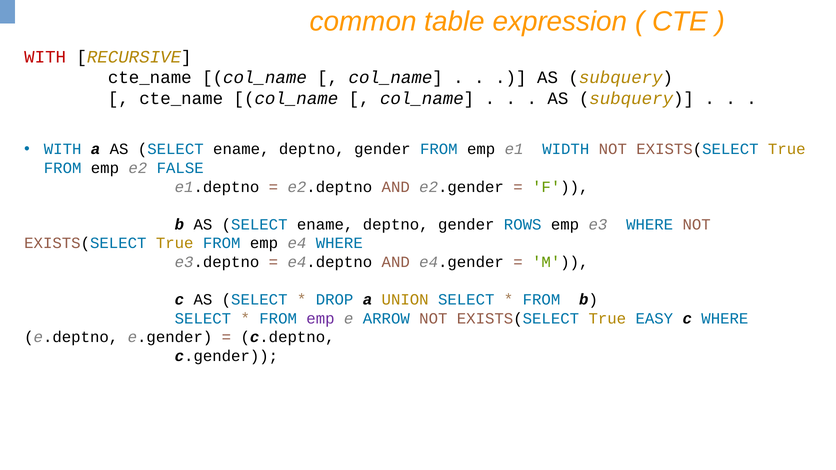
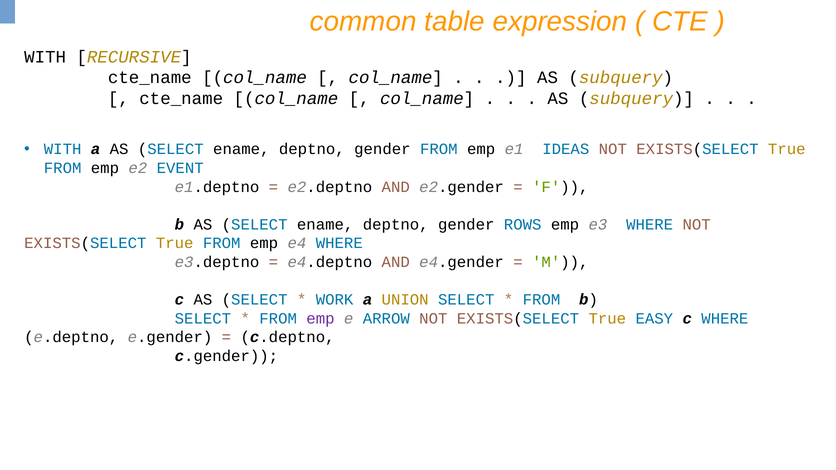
WITH colour: red -> black (45, 57)
WIDTH: WIDTH -> IDEAS (566, 149)
FALSE: FALSE -> EVENT (180, 168)
DROP: DROP -> WORK (335, 300)
